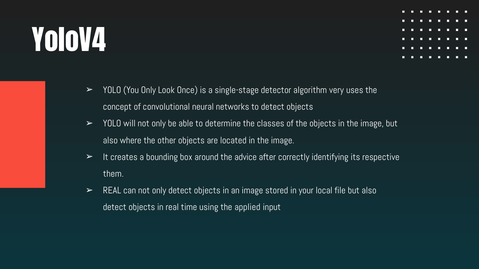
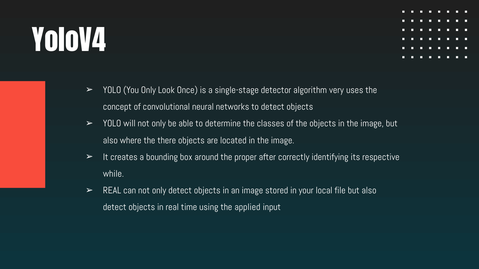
other: other -> there (167, 141)
advice: advice -> proper (246, 157)
them: them -> while (113, 174)
